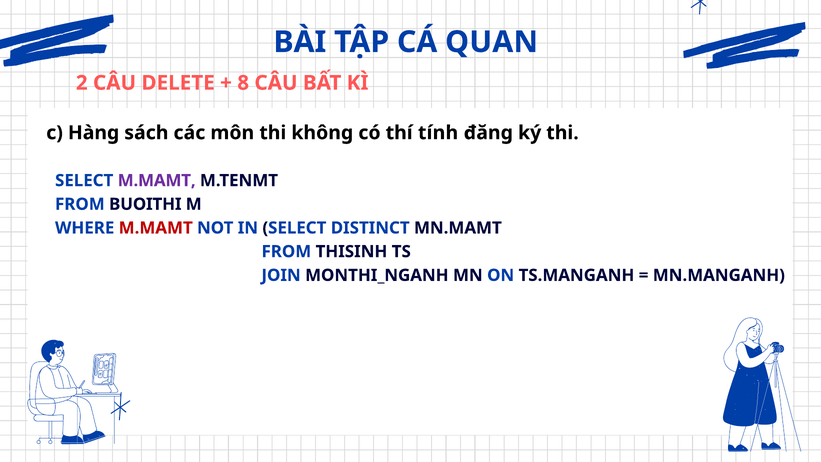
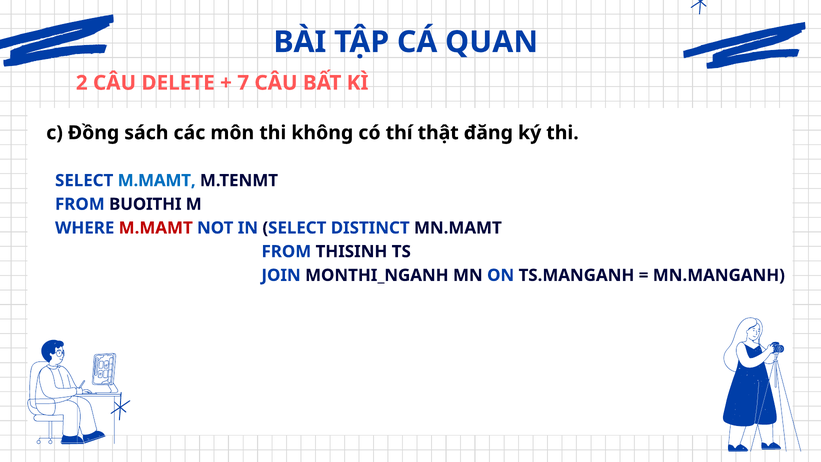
8: 8 -> 7 (243, 83)
Hàng: Hàng -> Đồng (94, 133)
tính: tính -> thật (438, 133)
M.MAMT colour: purple -> blue (157, 180)
